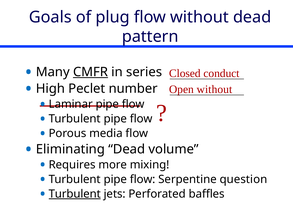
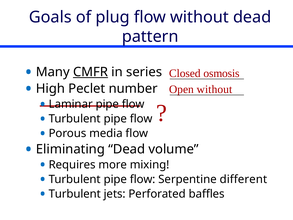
conduct: conduct -> osmosis (222, 73)
question: question -> different (243, 179)
Turbulent underline: present -> none (75, 194)
